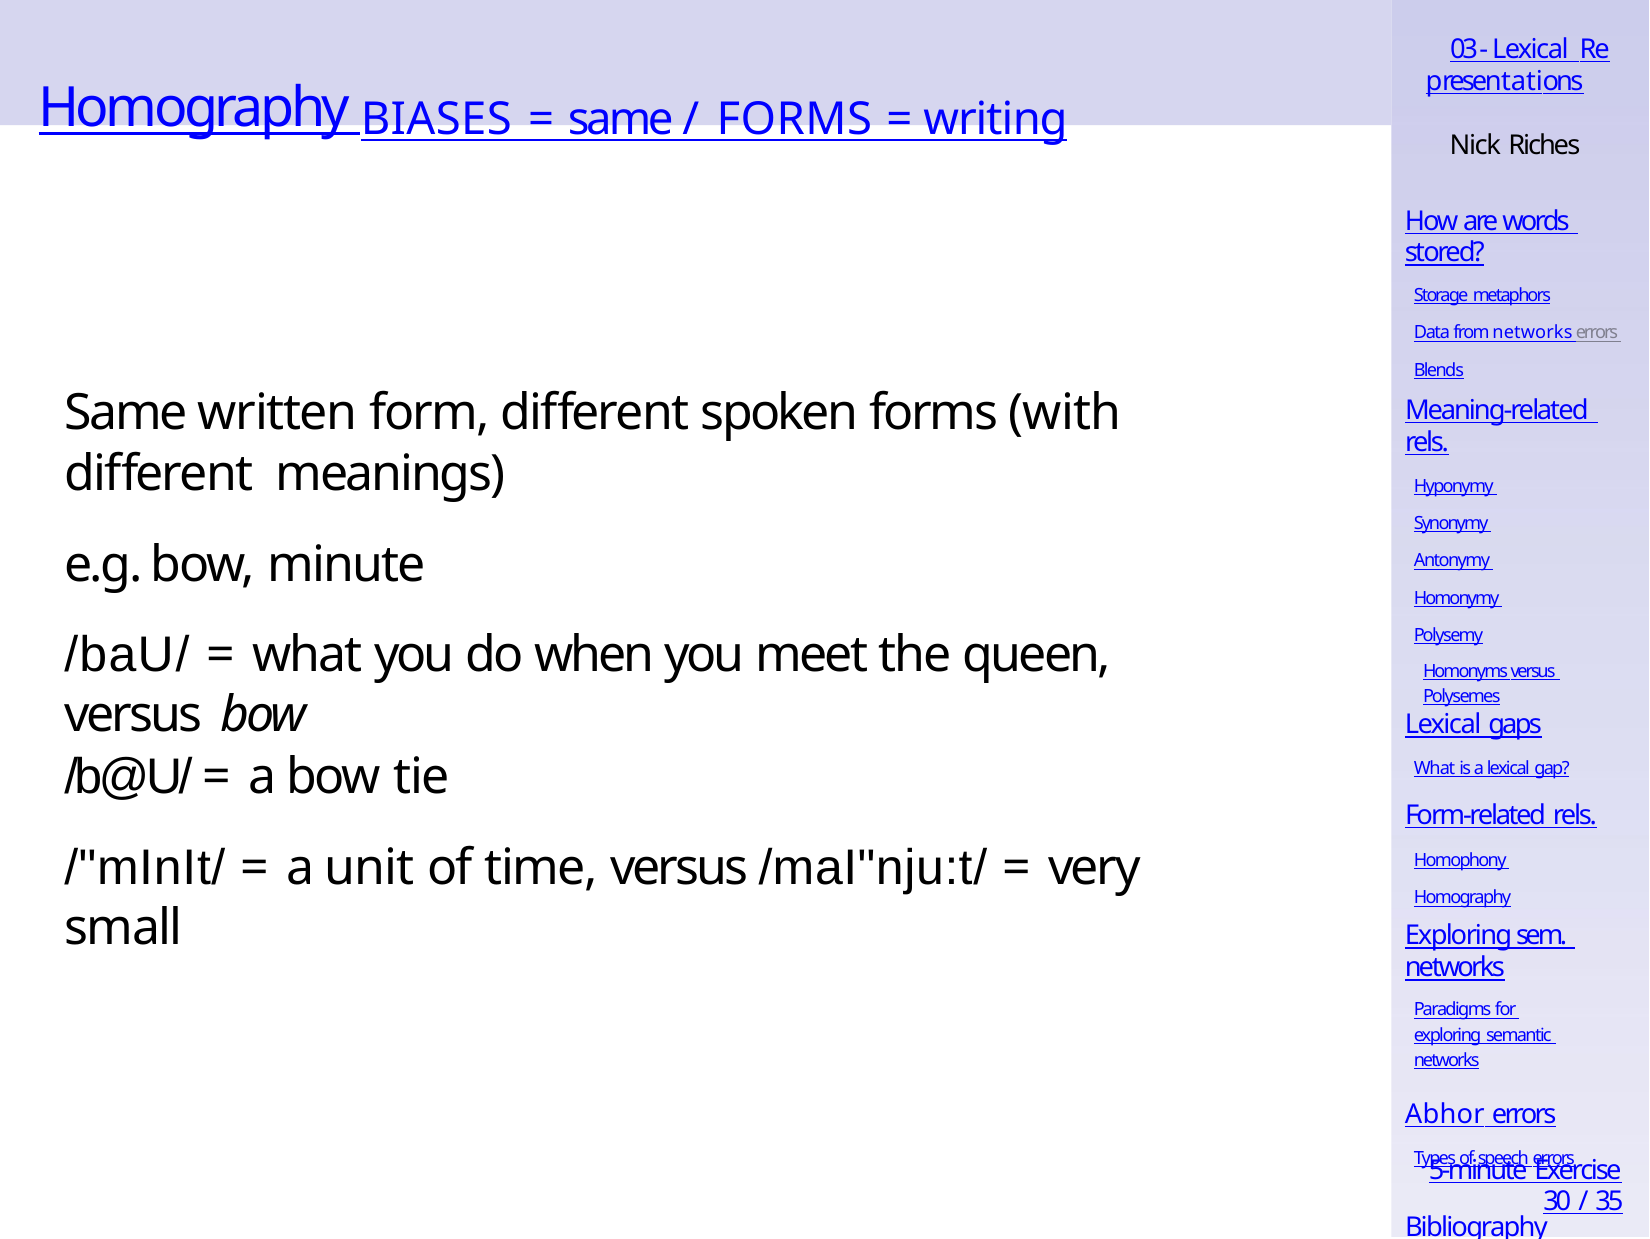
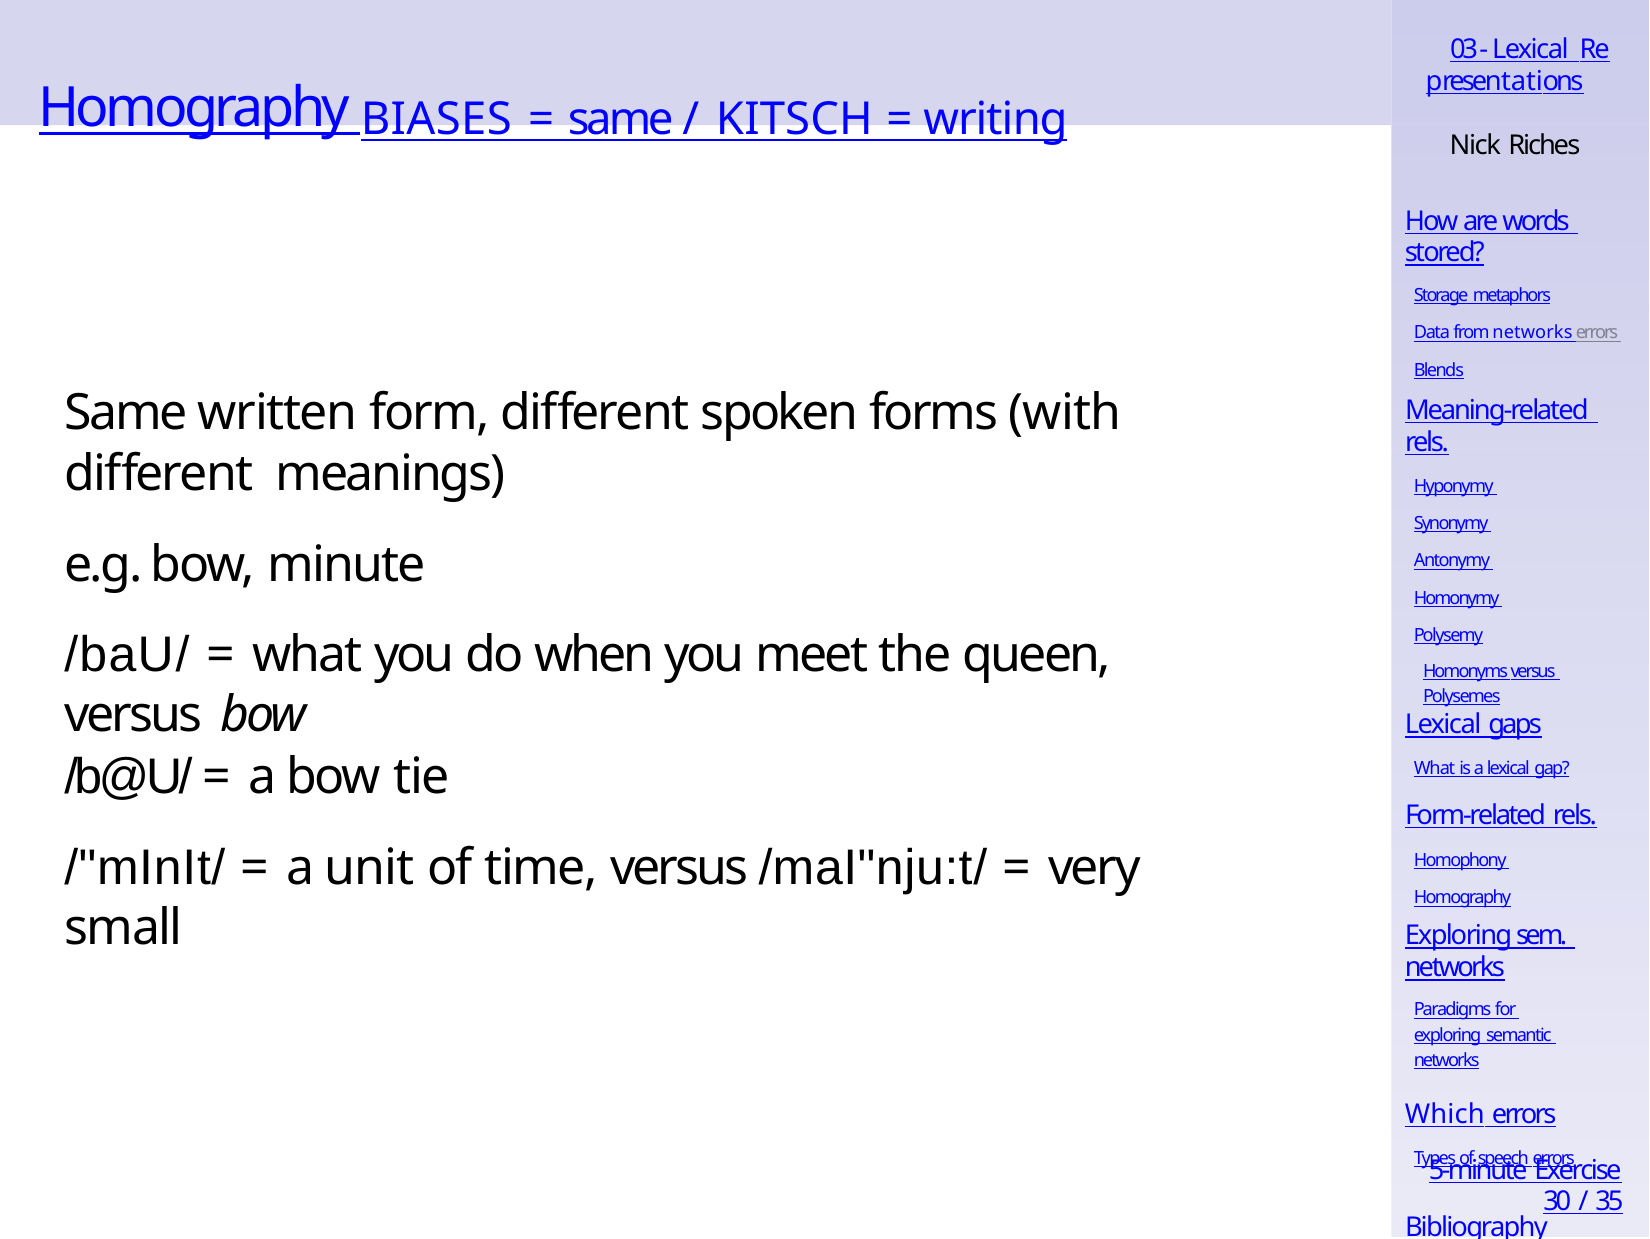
FORMS: FORMS -> KITSCH (794, 120)
Abhor: Abhor -> Which (1445, 1114)
